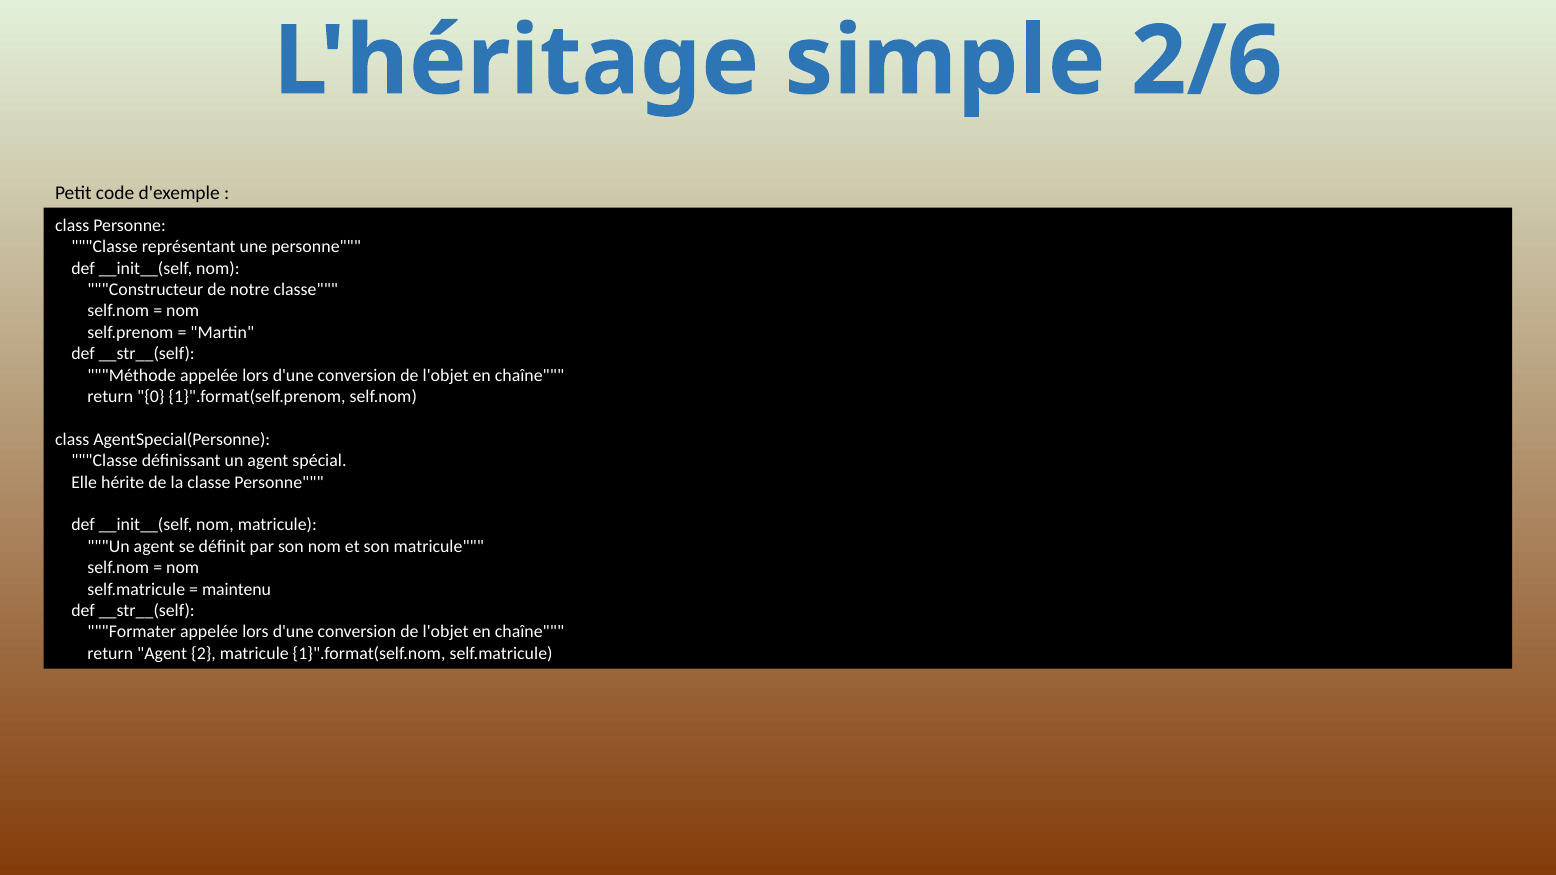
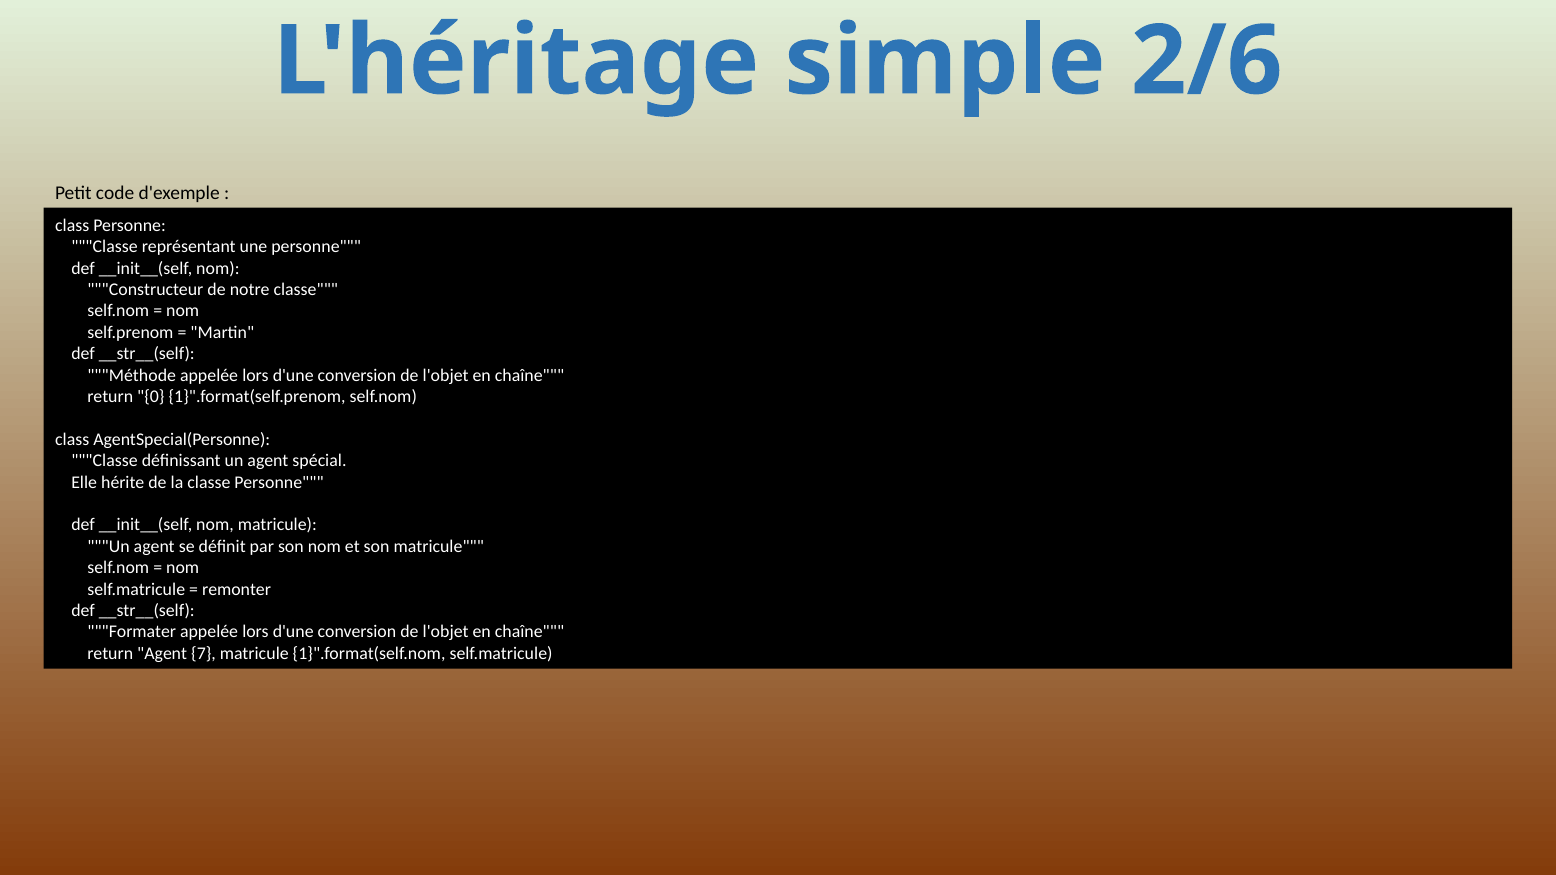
maintenu: maintenu -> remonter (237, 589)
2: 2 -> 7 (203, 654)
